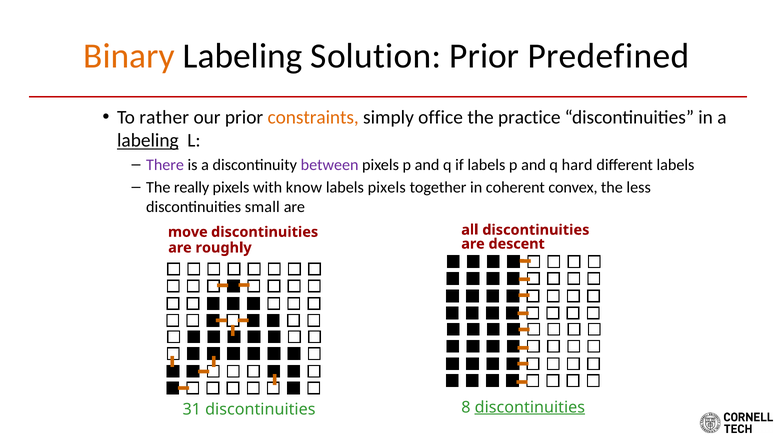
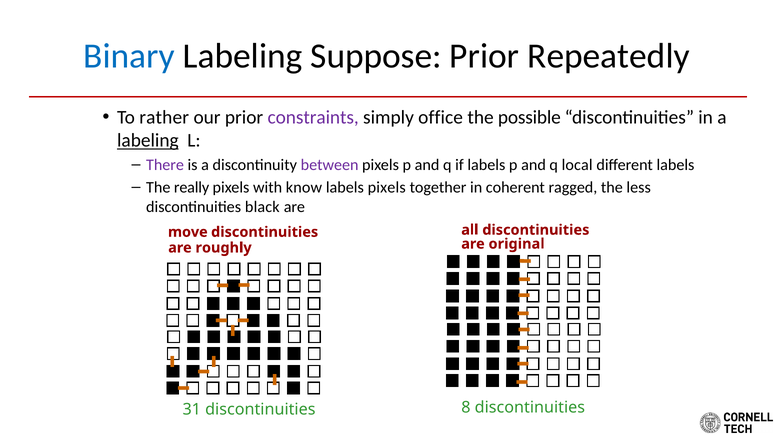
Binary colour: orange -> blue (129, 56)
Solution: Solution -> Suppose (376, 56)
Predefined: Predefined -> Repeatedly (609, 56)
constraints colour: orange -> purple (313, 117)
practice: practice -> possible (529, 117)
hard: hard -> local (577, 165)
convex: convex -> ragged (573, 188)
small: small -> black (262, 207)
descent: descent -> original (517, 244)
discontinuities underline: present -> none (530, 408)
